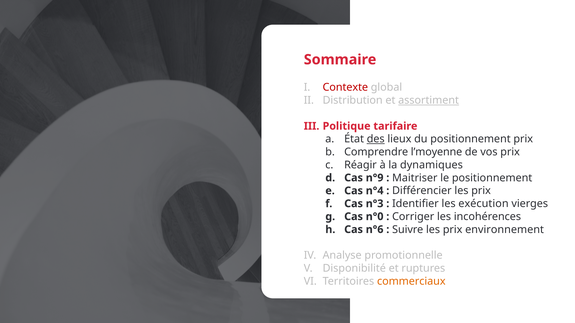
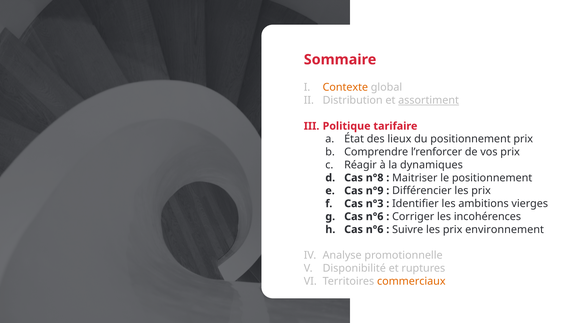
Contexte colour: red -> orange (345, 87)
des underline: present -> none (376, 139)
l’moyenne: l’moyenne -> l’renforcer (437, 152)
n°9: n°9 -> n°8 (375, 178)
n°4: n°4 -> n°9 (375, 191)
exécution: exécution -> ambitions (484, 204)
n°0: n°0 -> n°6 (375, 217)
